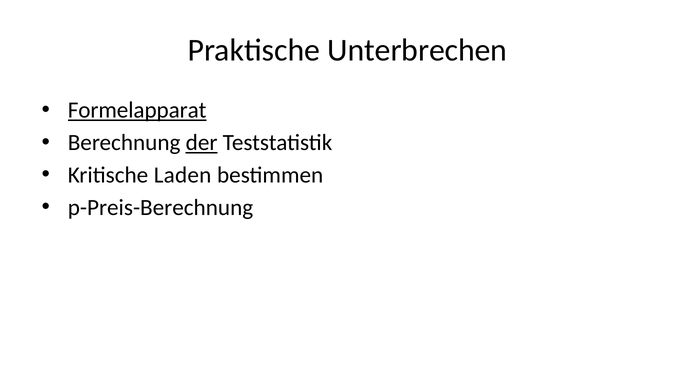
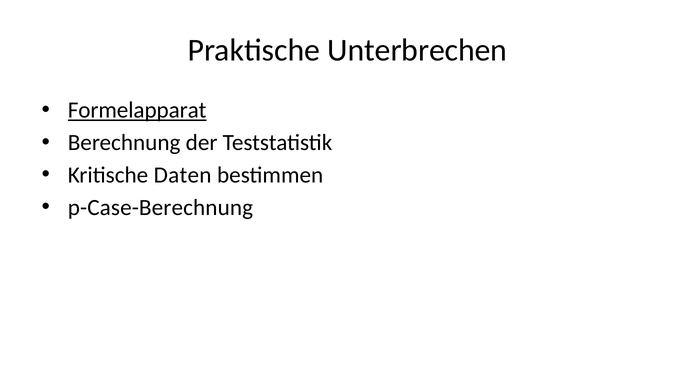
der underline: present -> none (202, 143)
Laden: Laden -> Daten (183, 175)
p-Preis-Berechnung: p-Preis-Berechnung -> p-Case-Berechnung (160, 208)
